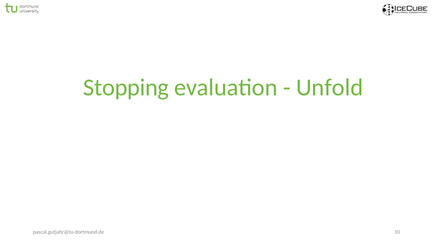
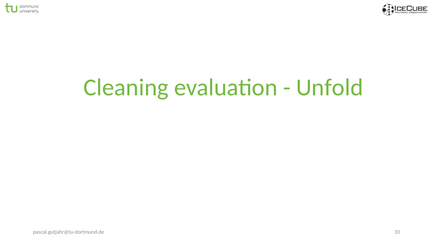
Stopping: Stopping -> Cleaning (126, 88)
